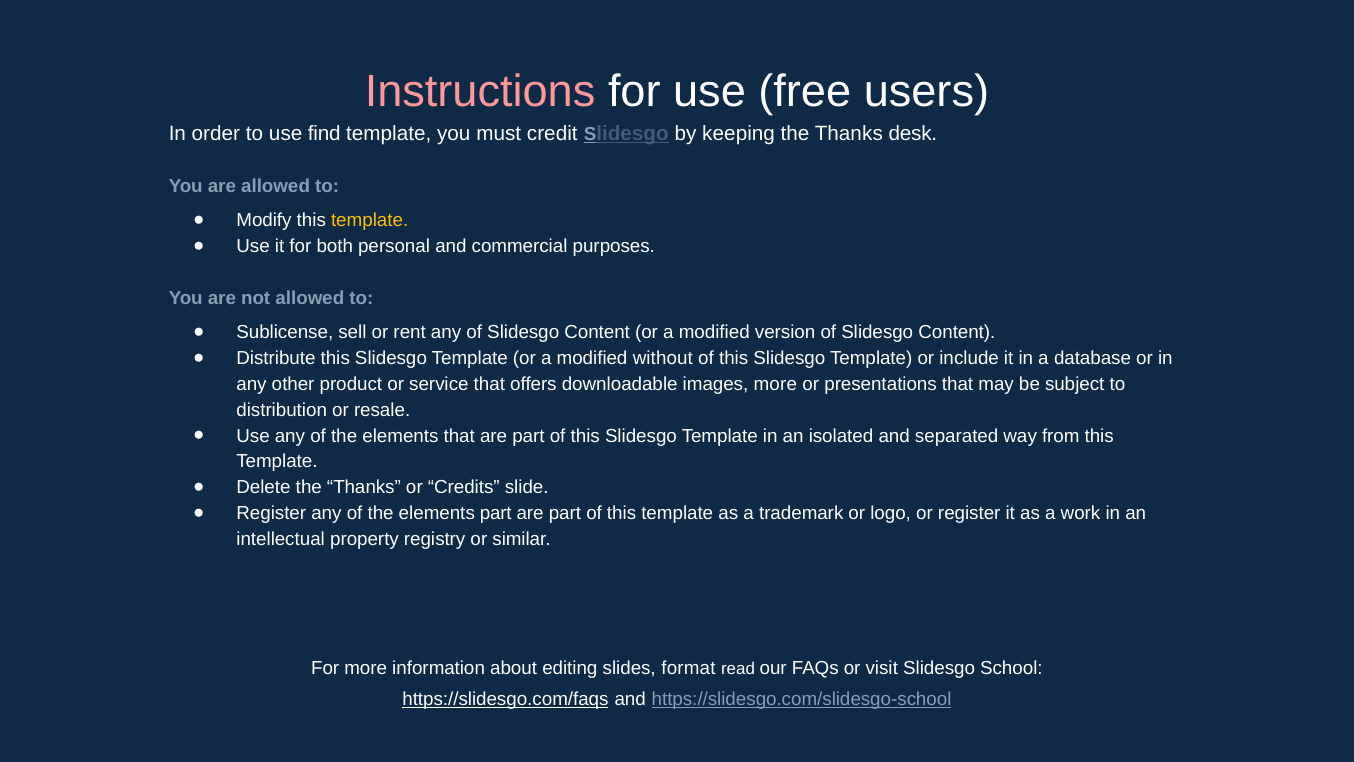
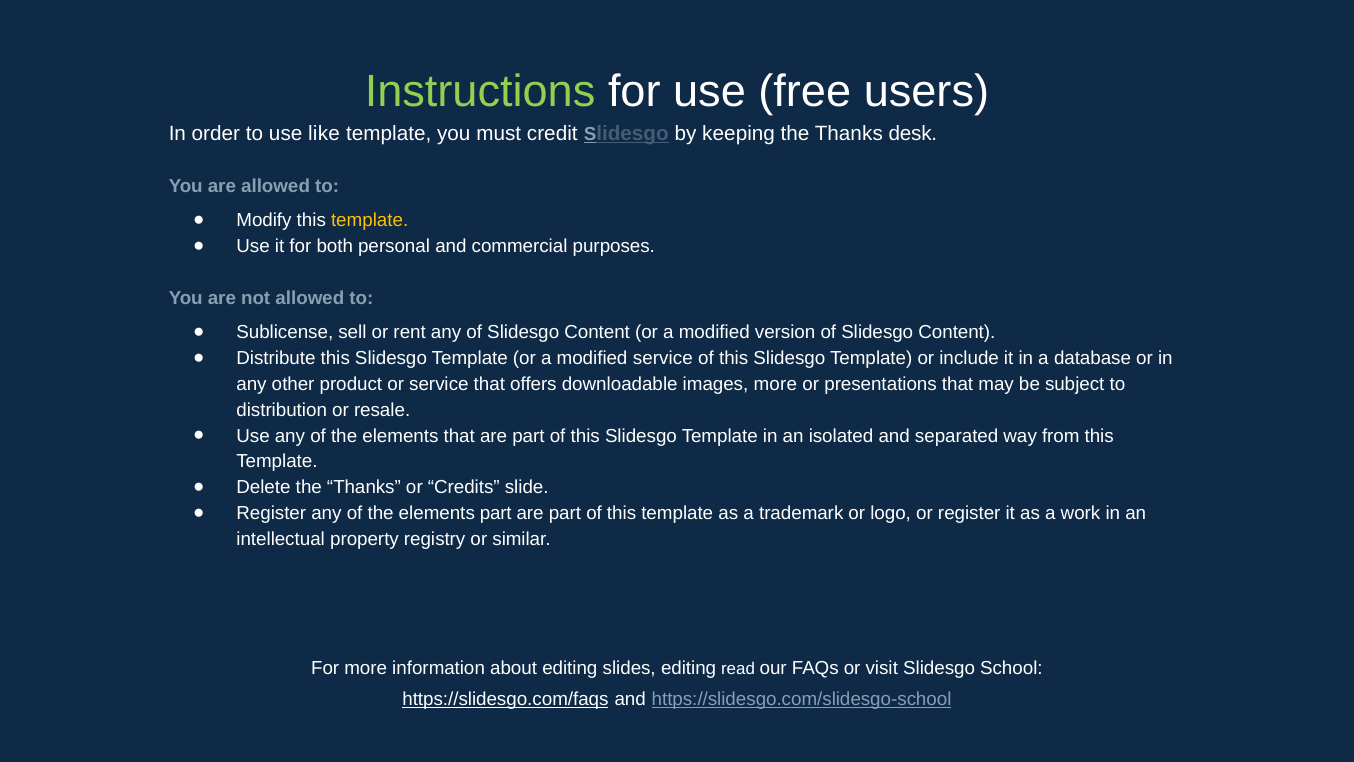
Instructions colour: pink -> light green (480, 92)
find: find -> like (324, 133)
modified without: without -> service (663, 358)
slides format: format -> editing (689, 668)
